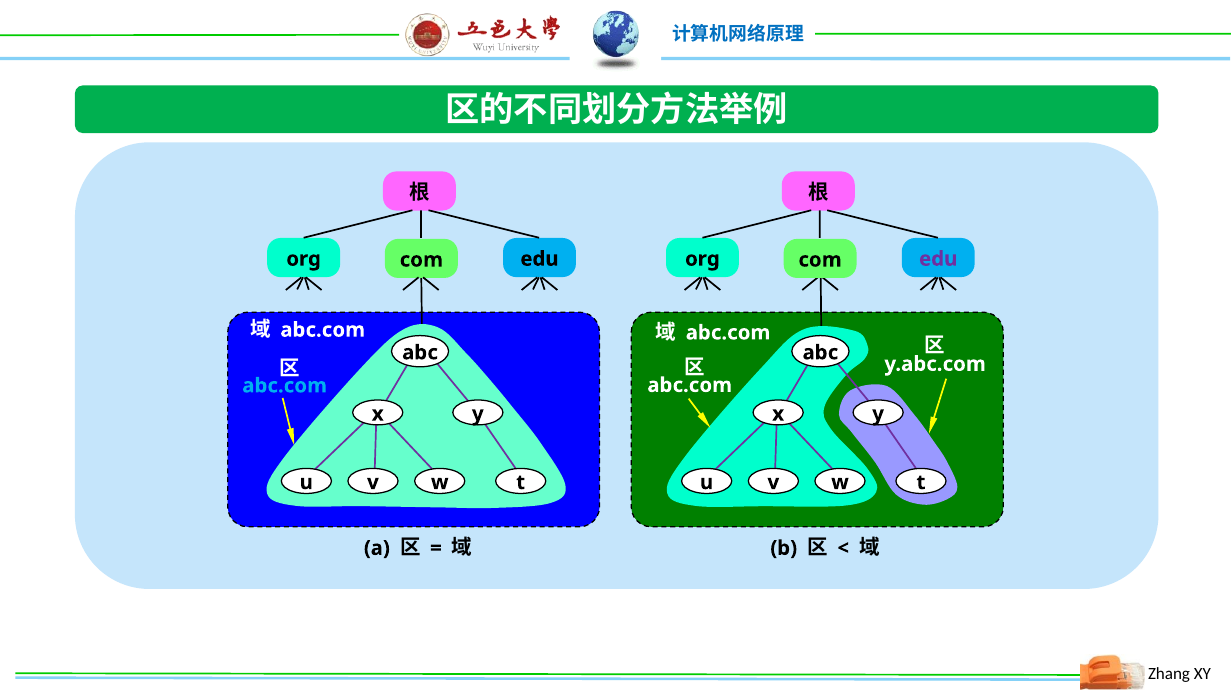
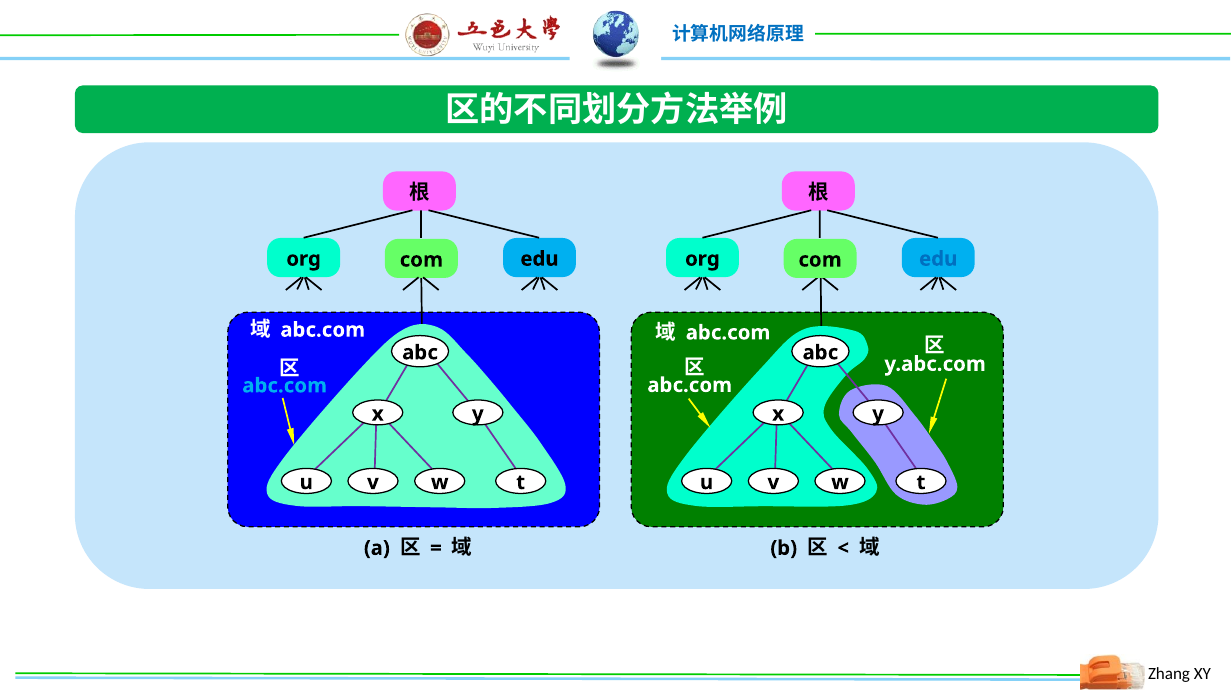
edu colour: purple -> blue (938, 259)
